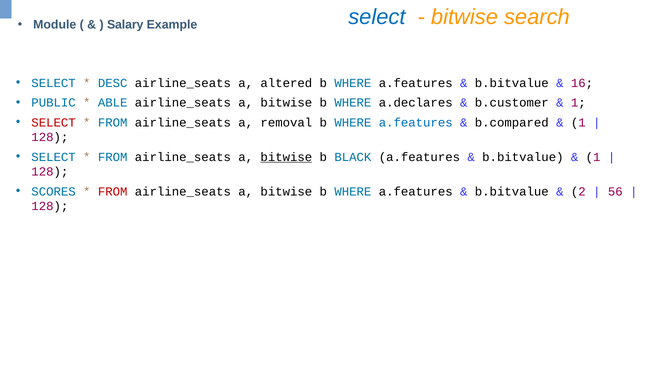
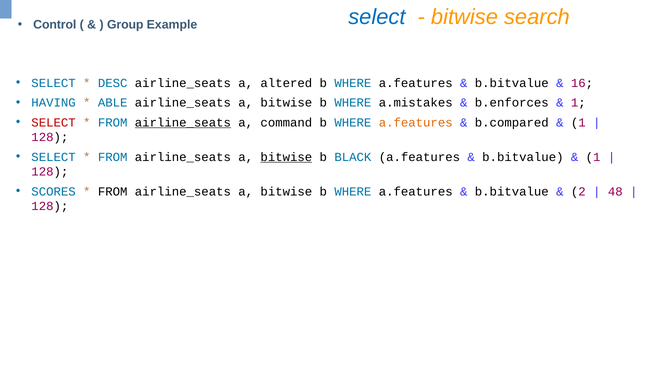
Module: Module -> Control (55, 25)
Salary: Salary -> Group (125, 25)
PUBLIC: PUBLIC -> HAVING (54, 103)
a.declares: a.declares -> a.mistakes (416, 103)
b.customer: b.customer -> b.enforces (512, 103)
airline_seats underline: none -> present (183, 122)
removal: removal -> command (286, 122)
a.features colour: blue -> orange (416, 122)
FROM colour: red -> black (113, 191)
56: 56 -> 48 (615, 191)
